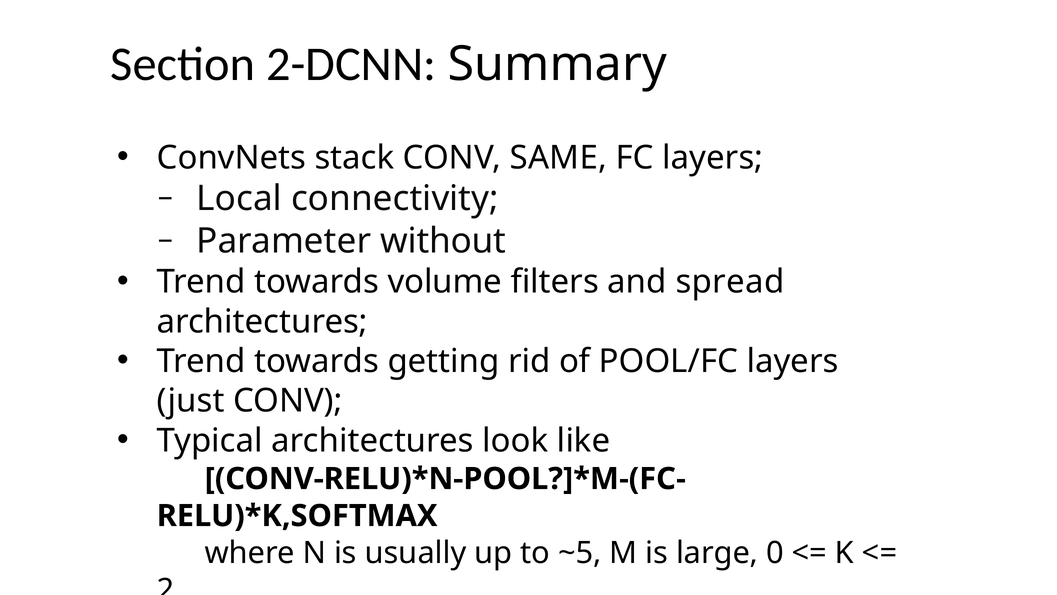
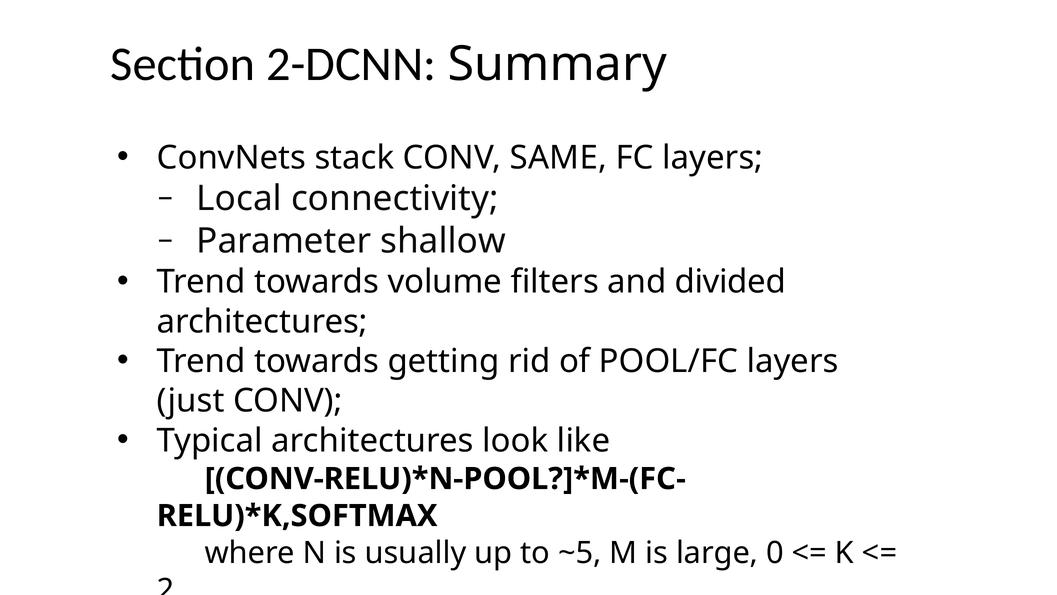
without: without -> shallow (443, 241)
spread: spread -> divided (730, 282)
